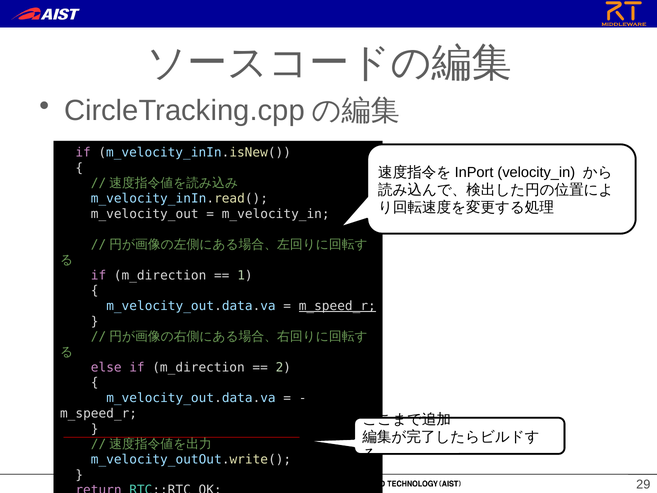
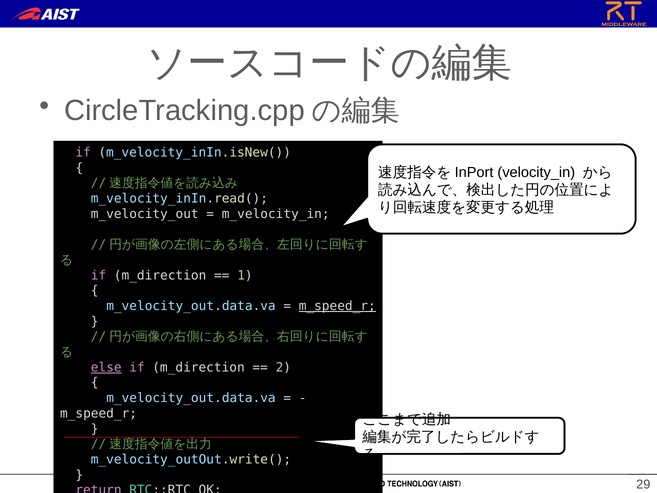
else underline: none -> present (106, 367)
